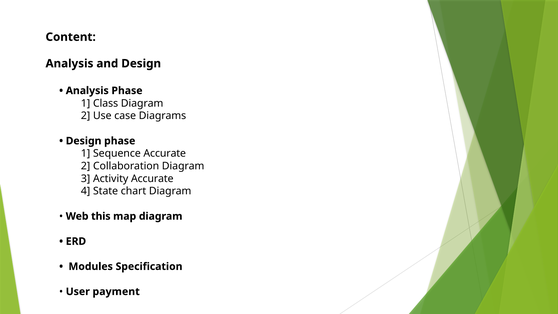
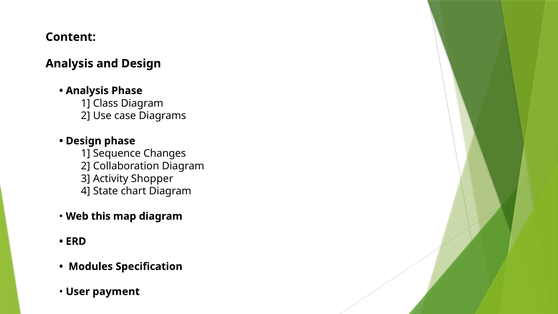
Sequence Accurate: Accurate -> Changes (165, 153)
Activity Accurate: Accurate -> Shopper (152, 179)
